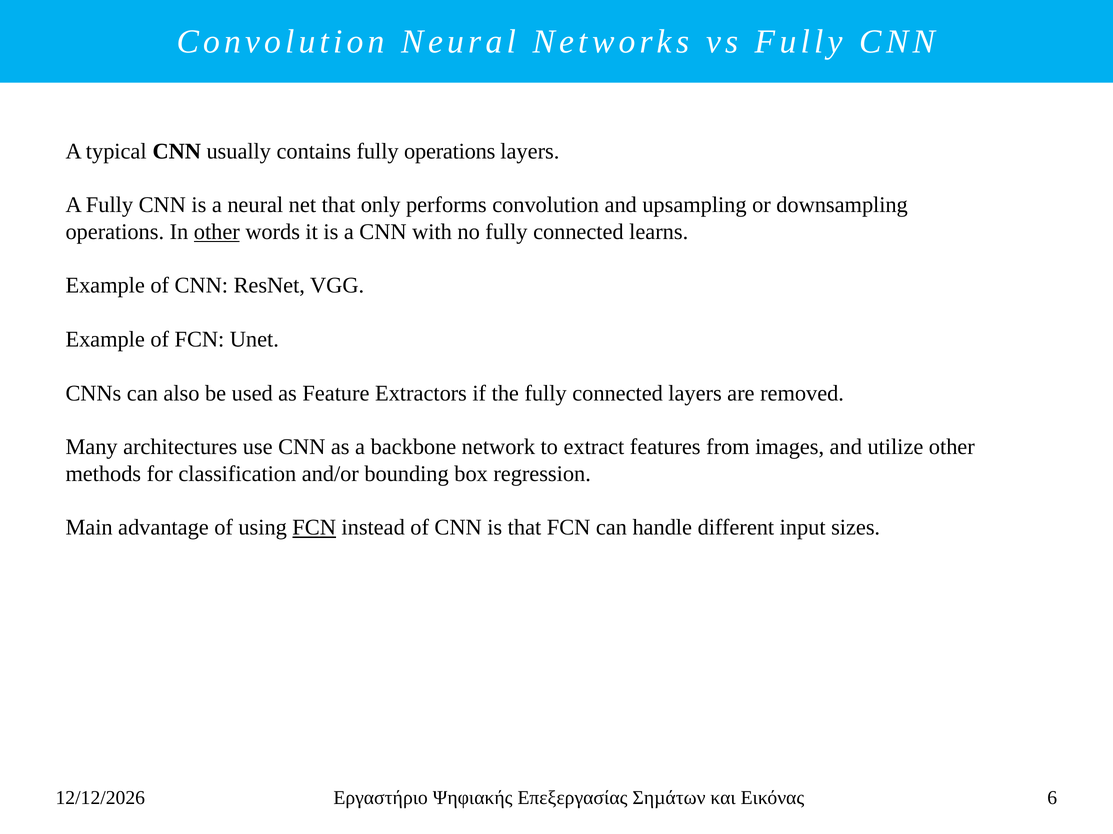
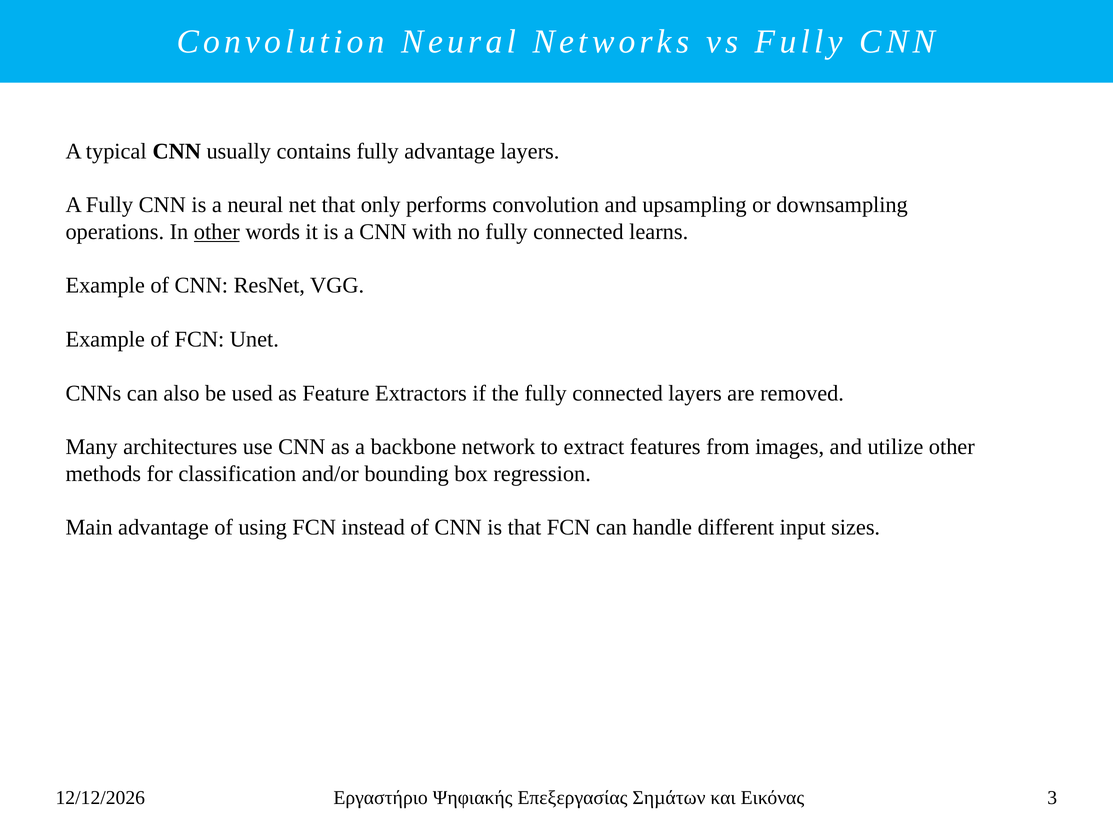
fully operations: operations -> advantage (450, 151)
FCN underline: present -> none (314, 528)
6: 6 -> 3 (1052, 799)
